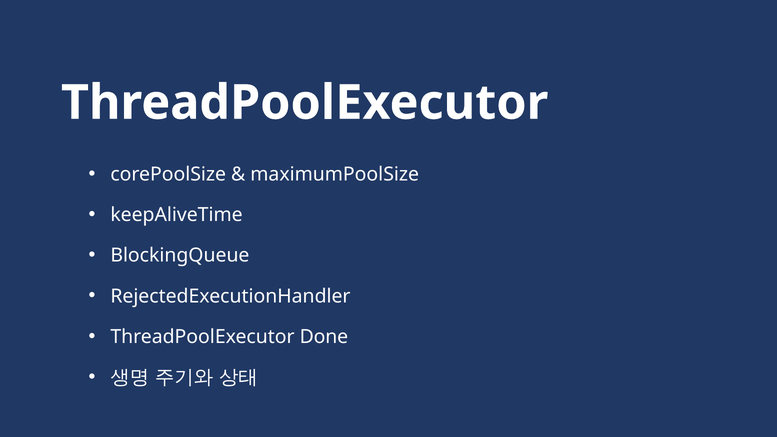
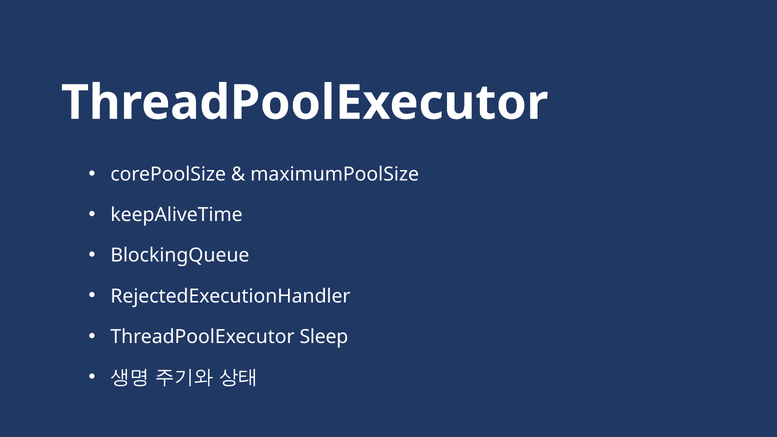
Done: Done -> Sleep (324, 337)
